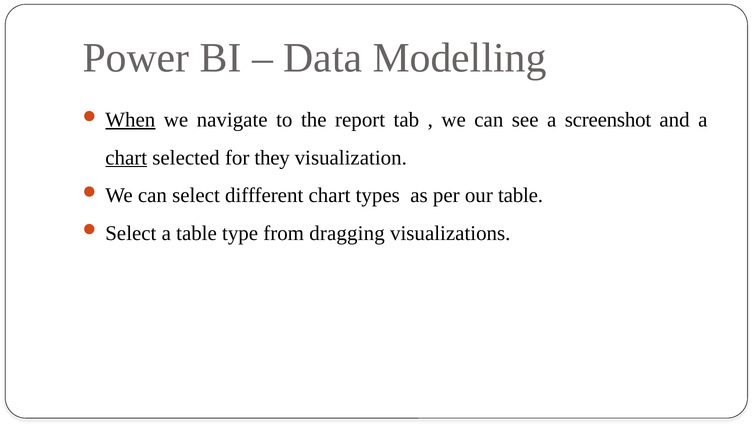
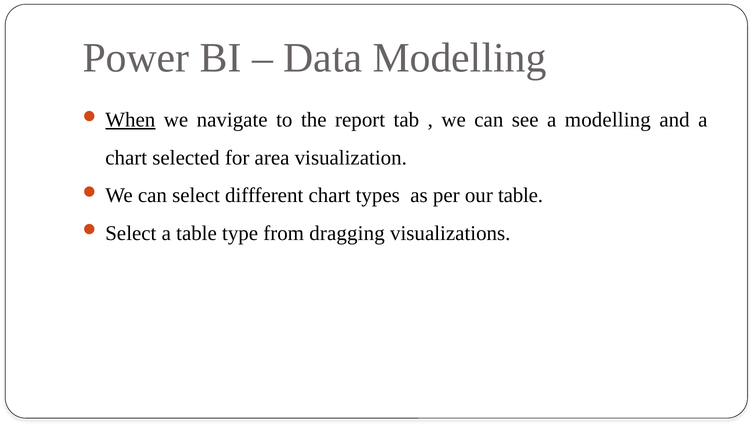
a screenshot: screenshot -> modelling (608, 120)
chart underline: present -> none (126, 157)
they: they -> area (272, 157)
